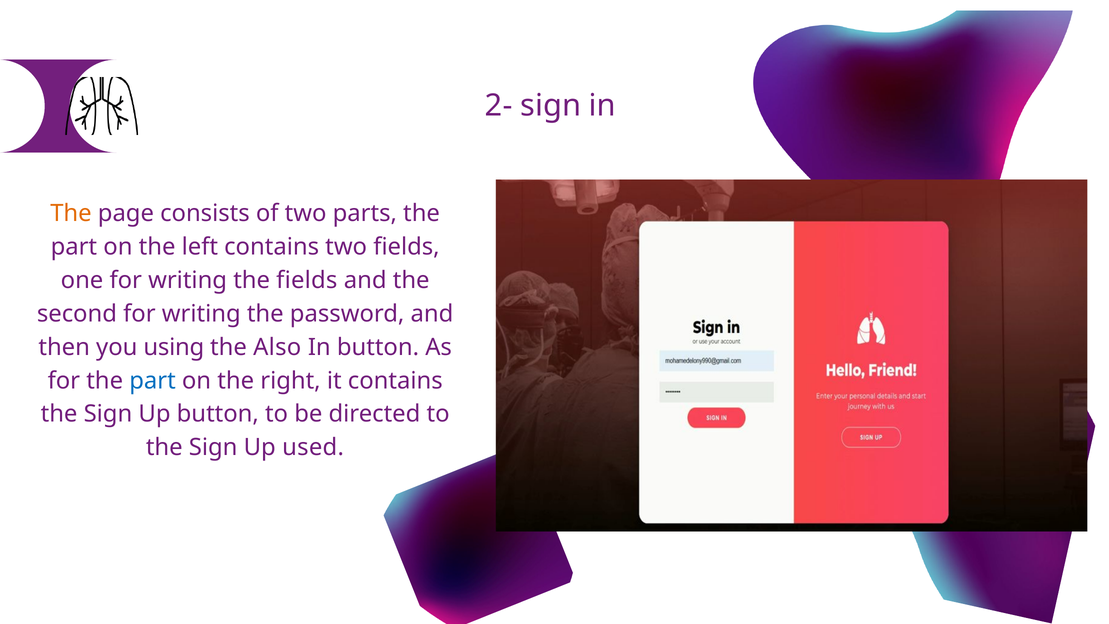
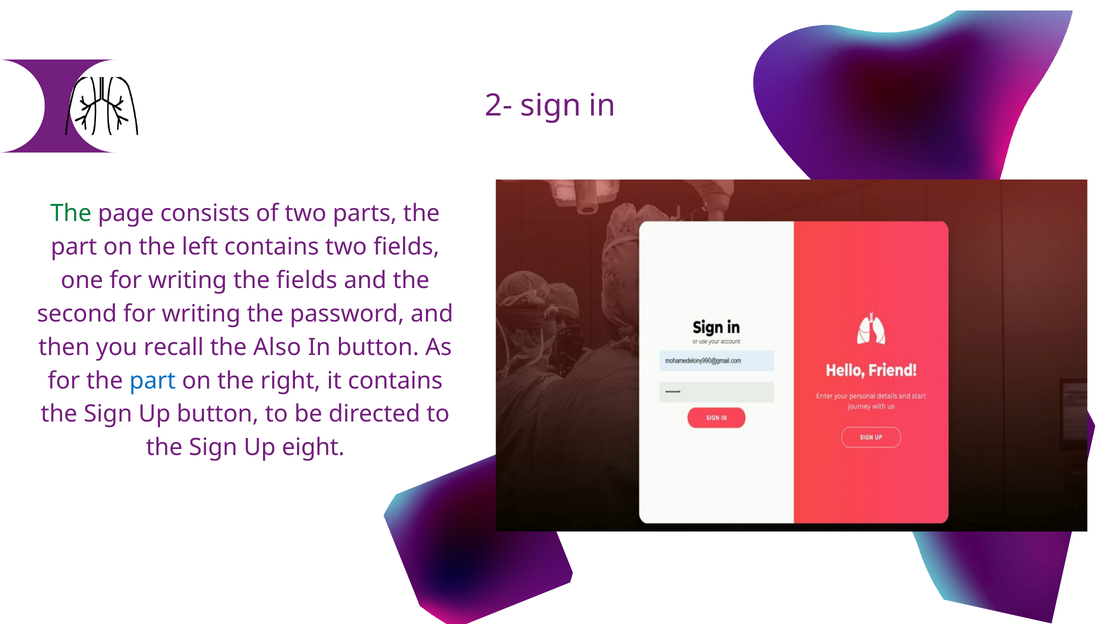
The colour: orange -> green (71, 213)
using: using -> recall (174, 347)
used: used -> eight (313, 447)
